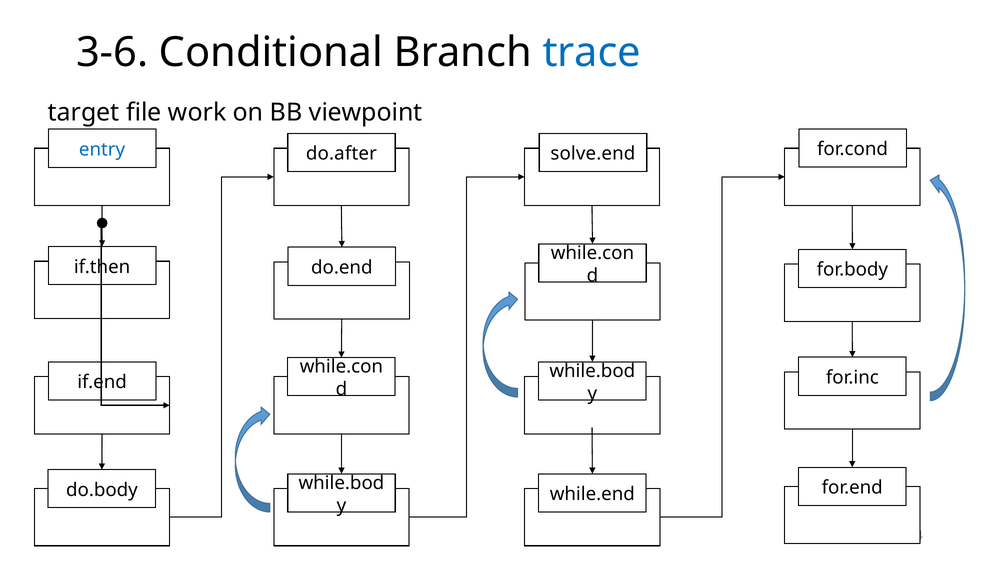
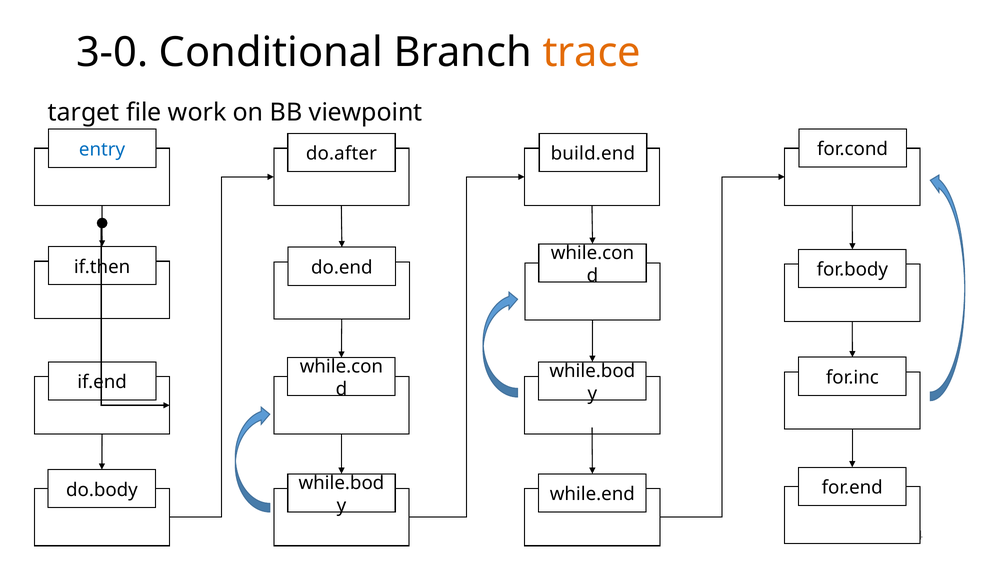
3-6: 3-6 -> 3-0 (112, 53)
trace colour: blue -> orange (592, 53)
solve.end: solve.end -> build.end (593, 154)
